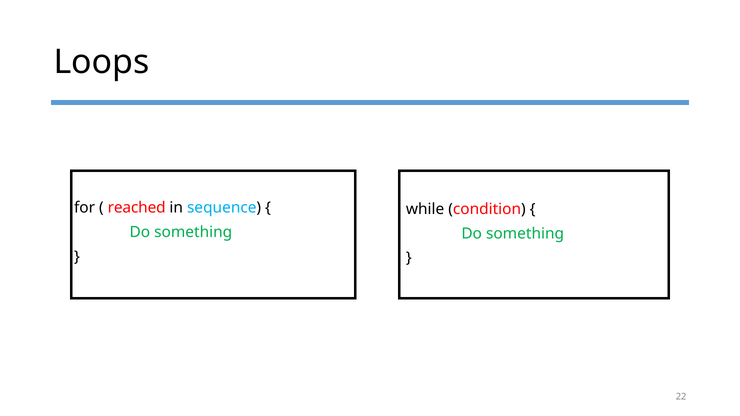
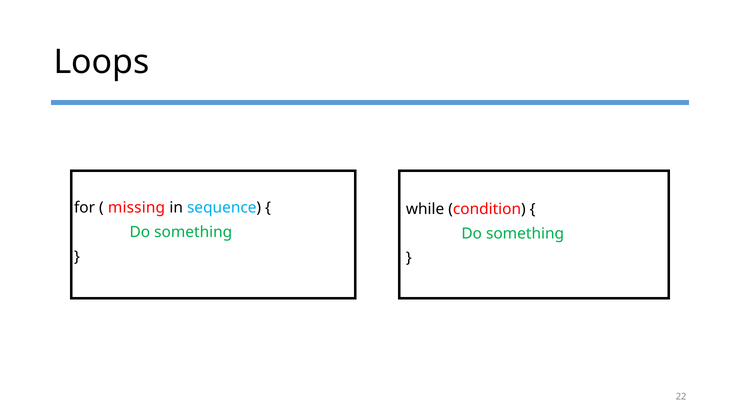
reached: reached -> missing (137, 208)
